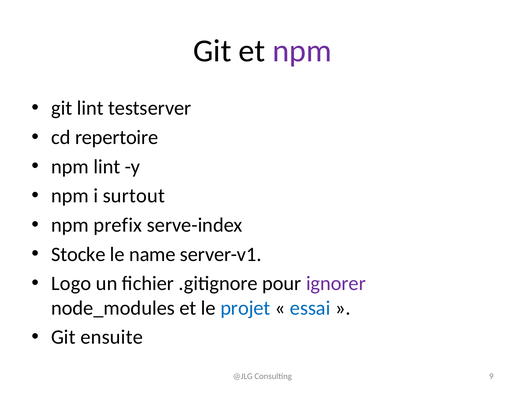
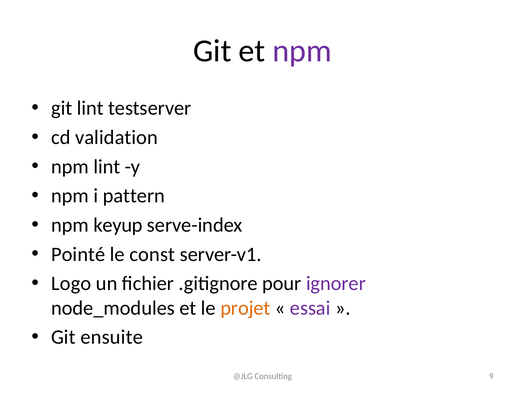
repertoire: repertoire -> validation (116, 137)
surtout: surtout -> pattern (134, 196)
prefix: prefix -> keyup (118, 225)
Stocke: Stocke -> Pointé (78, 254)
name: name -> const (152, 254)
projet colour: blue -> orange (245, 308)
essai colour: blue -> purple (310, 308)
